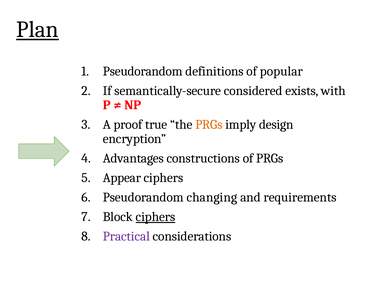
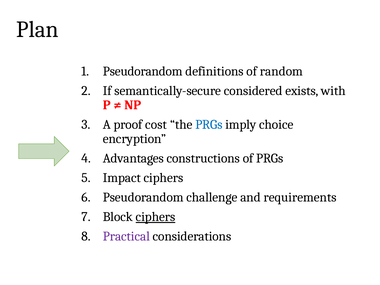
Plan underline: present -> none (37, 30)
popular: popular -> random (281, 71)
true: true -> cost (156, 124)
PRGs colour: orange -> blue (209, 124)
design: design -> choice (276, 124)
Appear: Appear -> Impact (122, 178)
changing: changing -> challenge (212, 197)
